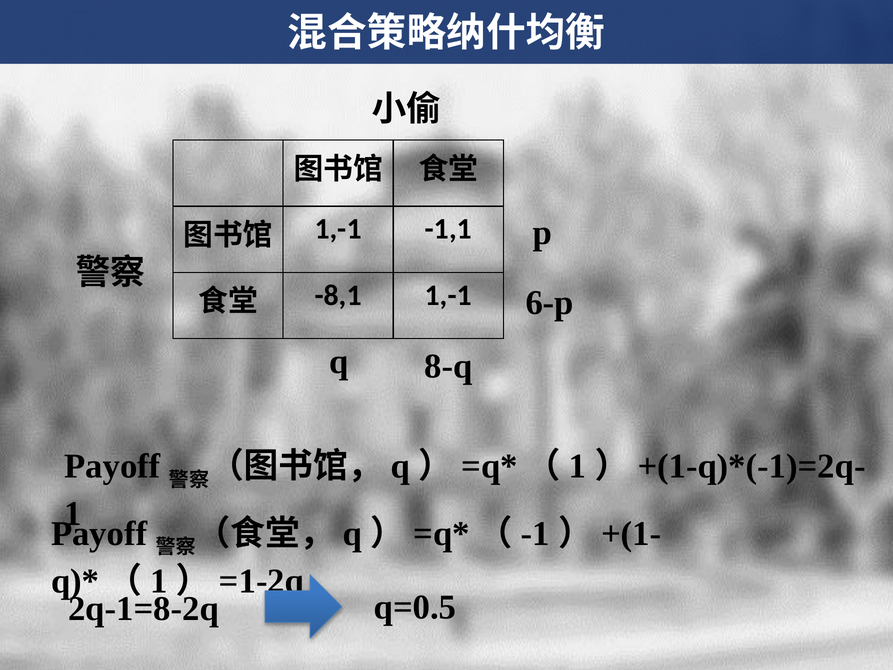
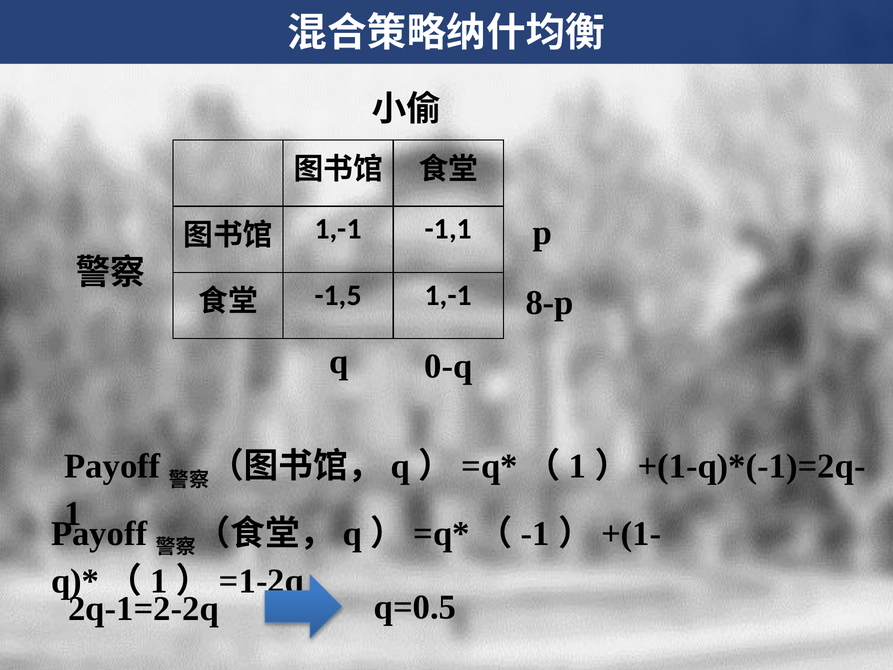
6-p: 6-p -> 8-p (550, 303)
-8,1: -8,1 -> -1,5 (338, 295)
8-q: 8-q -> 0-q (448, 366)
2q-1=8-2q: 2q-1=8-2q -> 2q-1=2-2q (143, 609)
